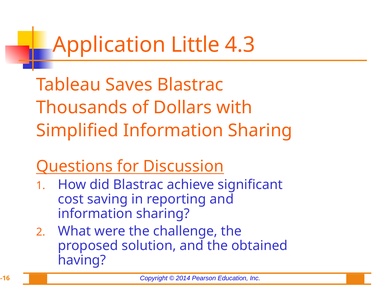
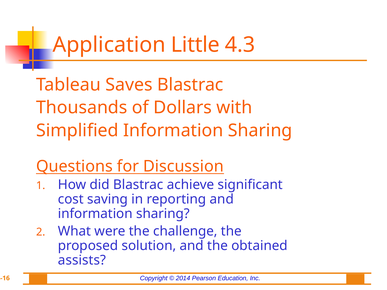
having: having -> assists (82, 260)
